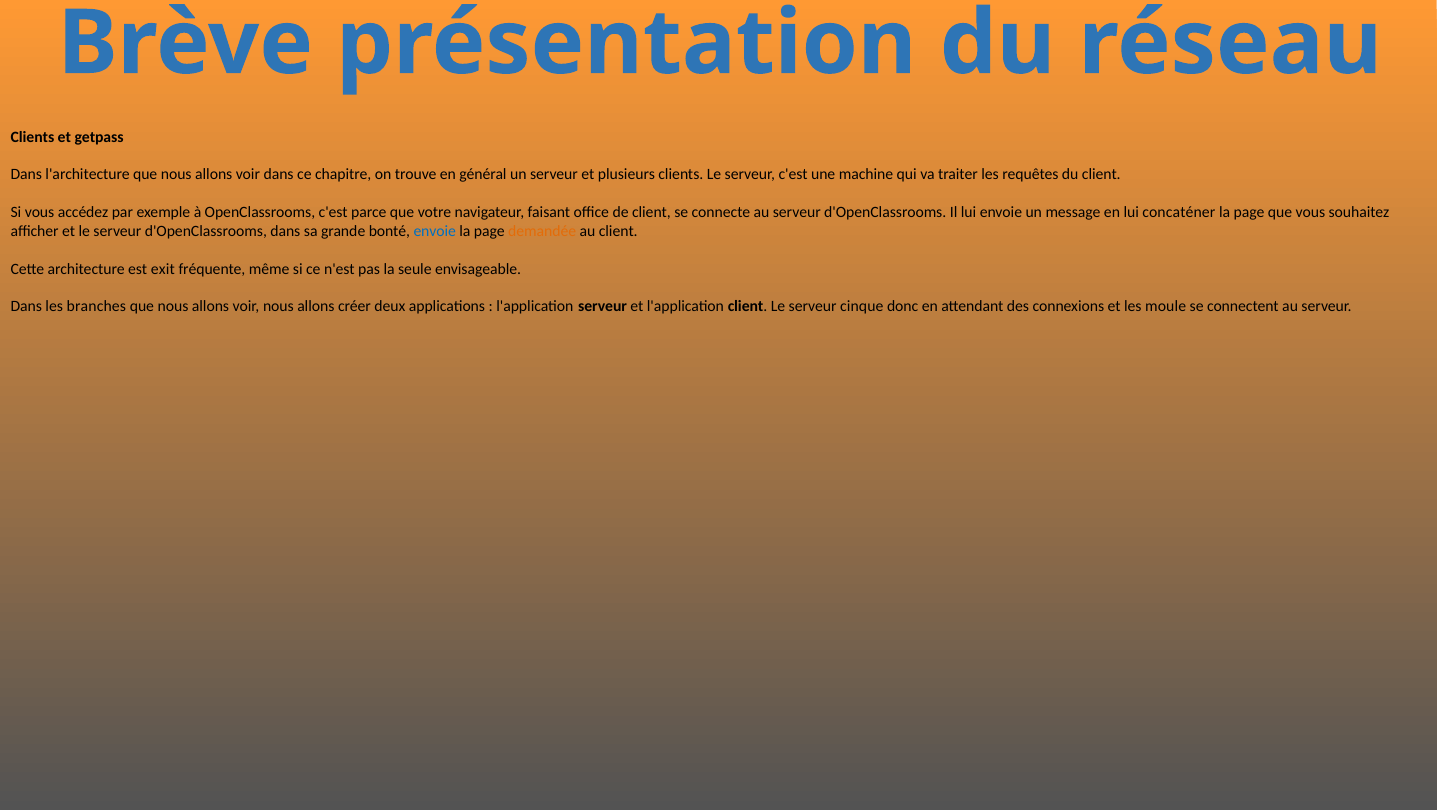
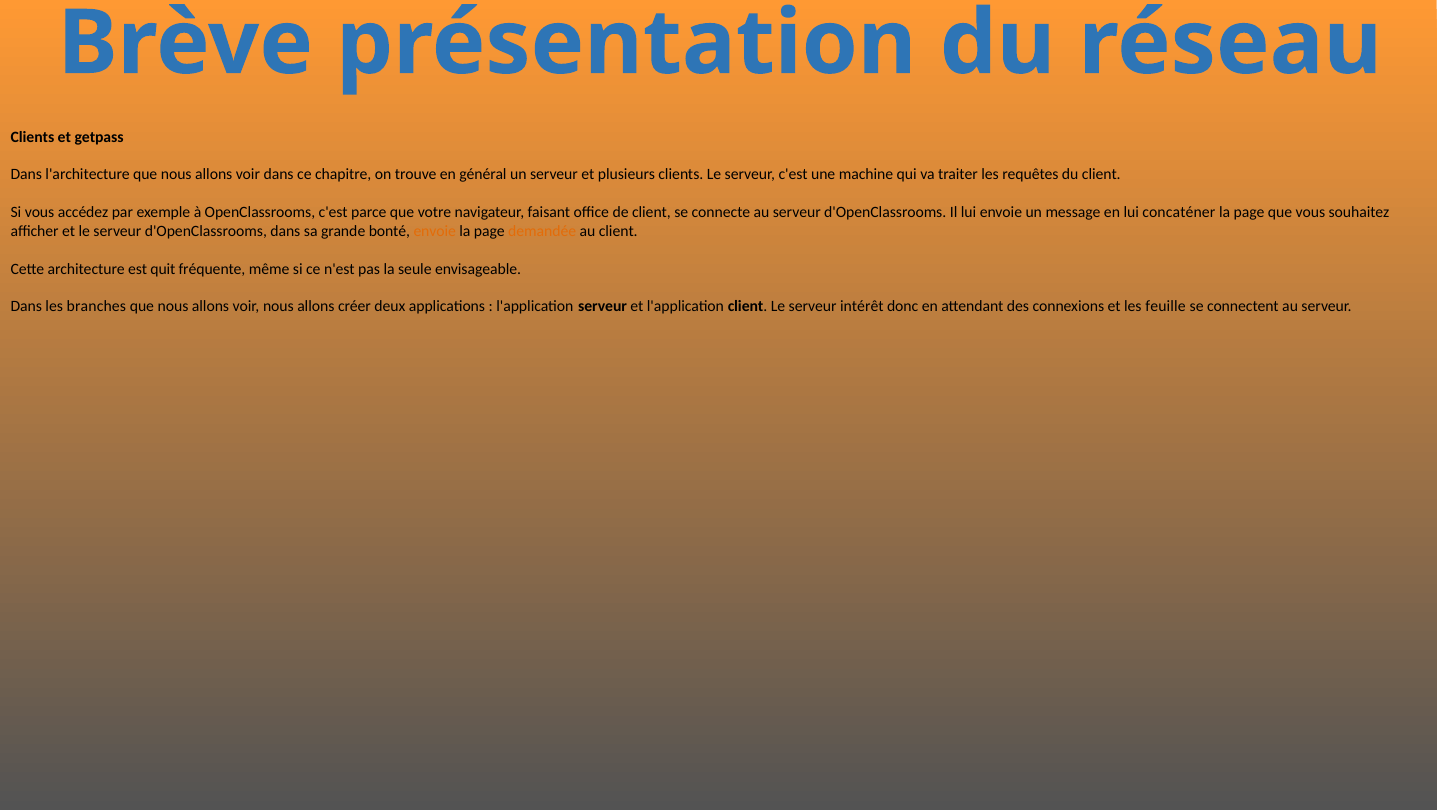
envoie colour: blue -> orange (435, 231)
exit: exit -> quit (163, 269)
cinque: cinque -> intérêt (862, 307)
moule: moule -> feuille (1166, 307)
